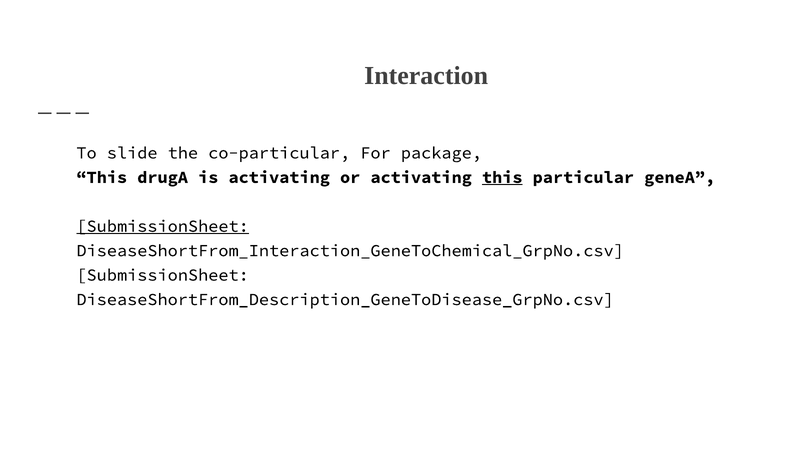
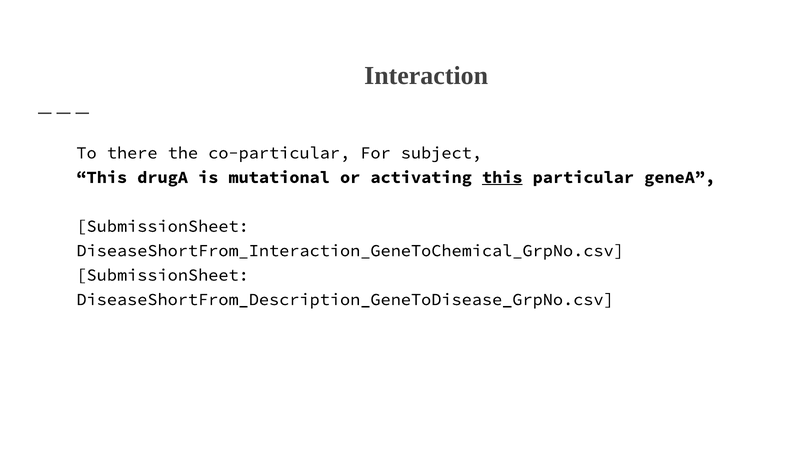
slide: slide -> there (132, 153)
package: package -> subject (441, 153)
is activating: activating -> mutational (279, 177)
SubmissionSheet underline: present -> none (163, 226)
